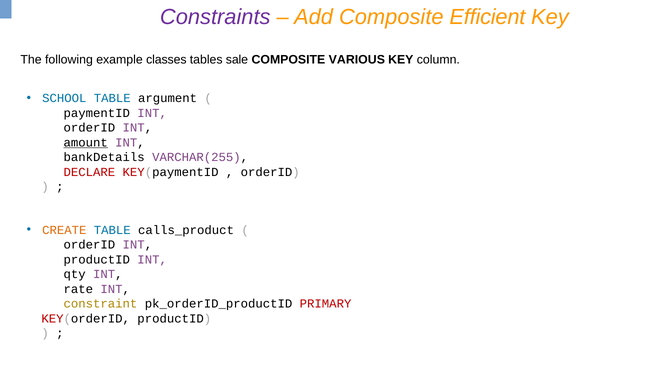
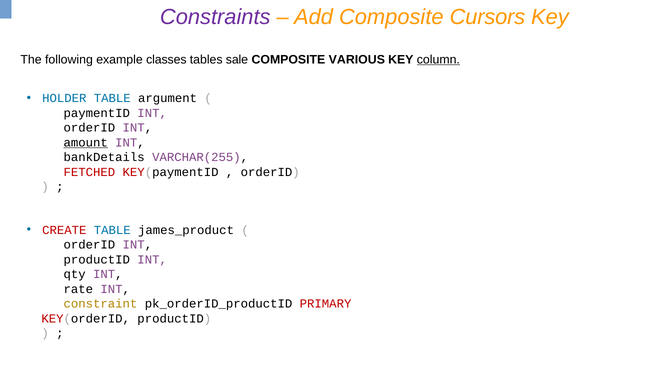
Efficient: Efficient -> Cursors (487, 17)
column underline: none -> present (438, 60)
SCHOOL: SCHOOL -> HOLDER (64, 98)
DECLARE: DECLARE -> FETCHED (89, 172)
CREATE colour: orange -> red (64, 230)
calls_product: calls_product -> james_product (186, 230)
